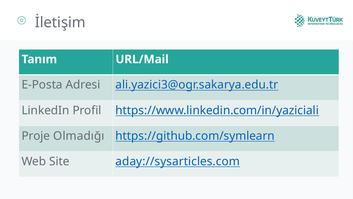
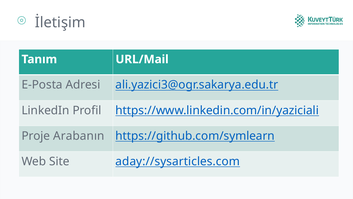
Olmadığı: Olmadığı -> Arabanın (79, 136)
